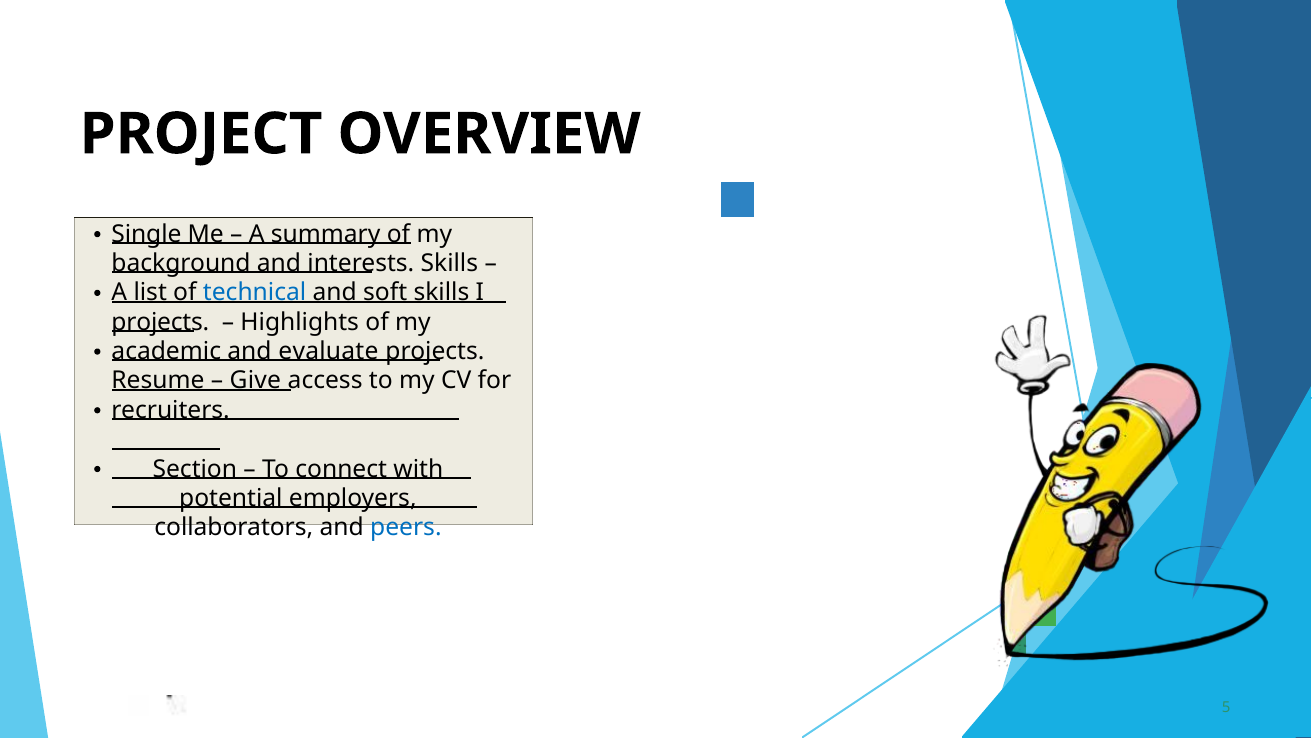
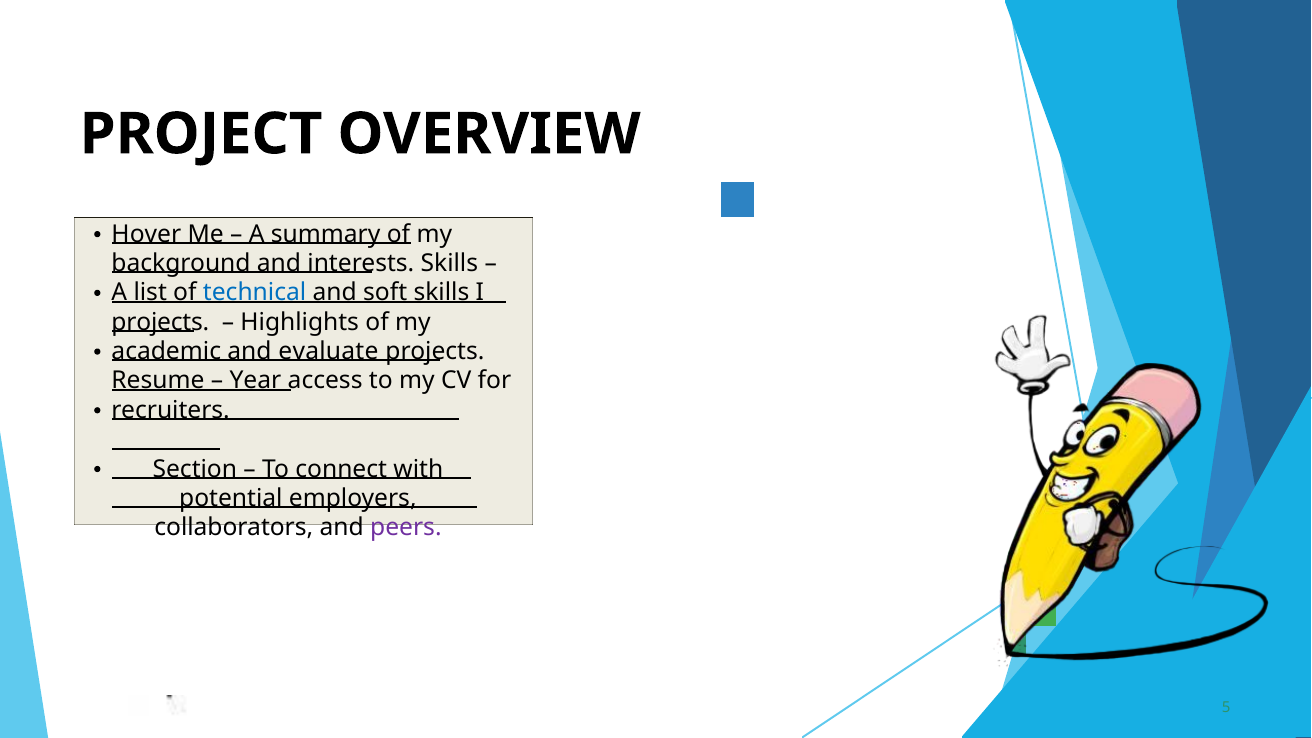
Single: Single -> Hover (146, 234)
Give: Give -> Year (255, 381)
peers colour: blue -> purple (406, 528)
